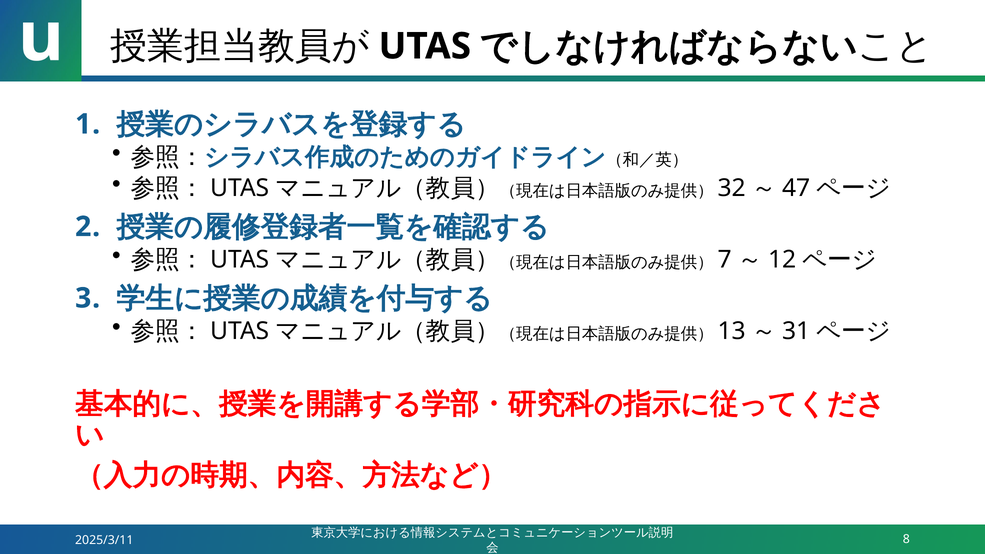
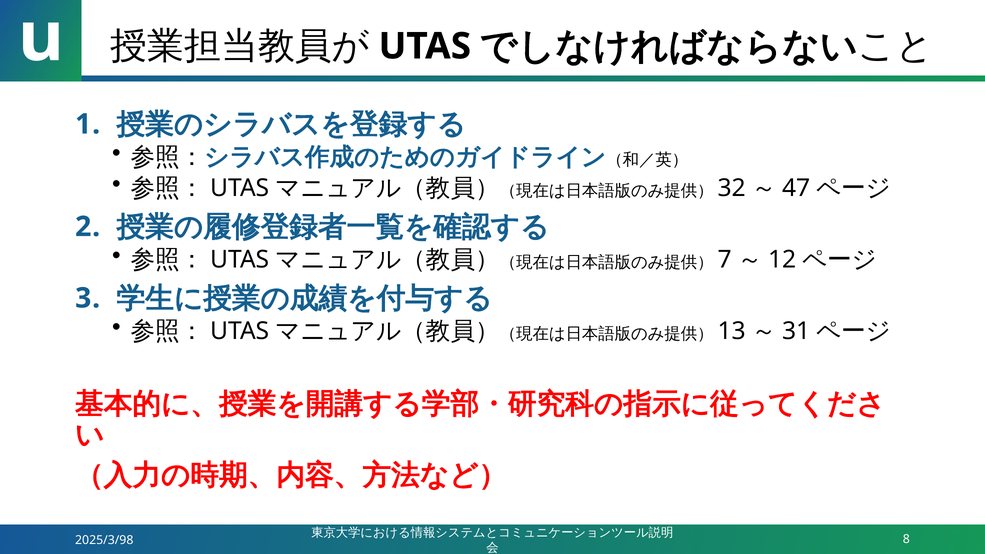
2025/3/11: 2025/3/11 -> 2025/3/98 (104, 540)
